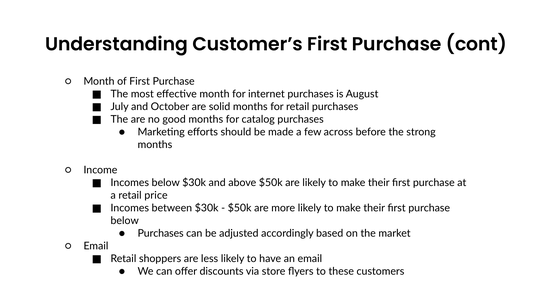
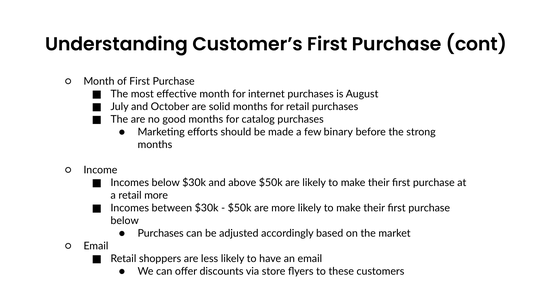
across: across -> binary (338, 132)
retail price: price -> more (156, 195)
